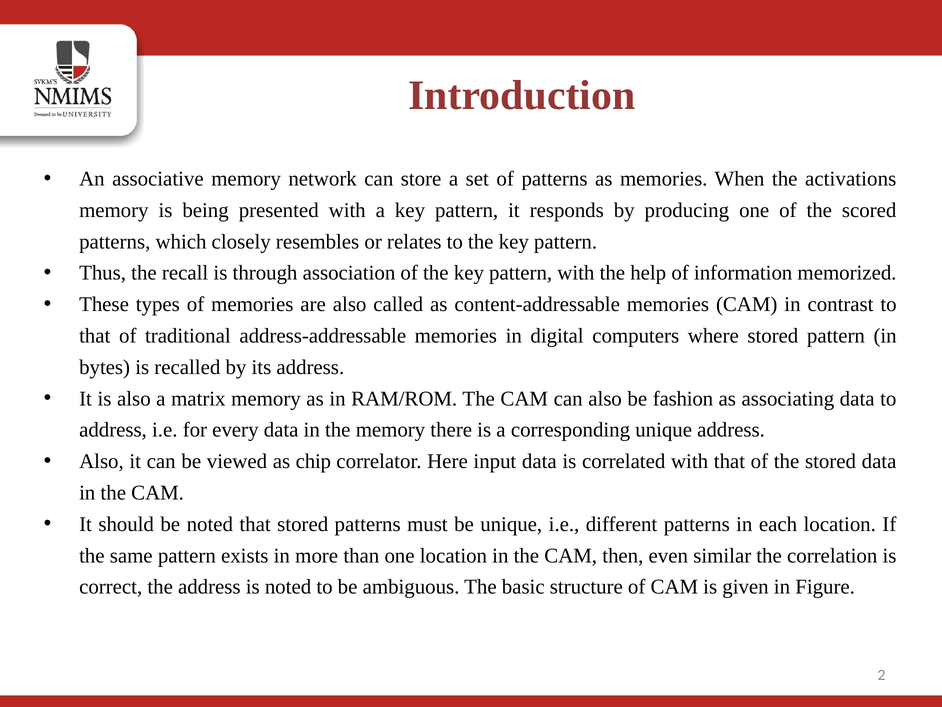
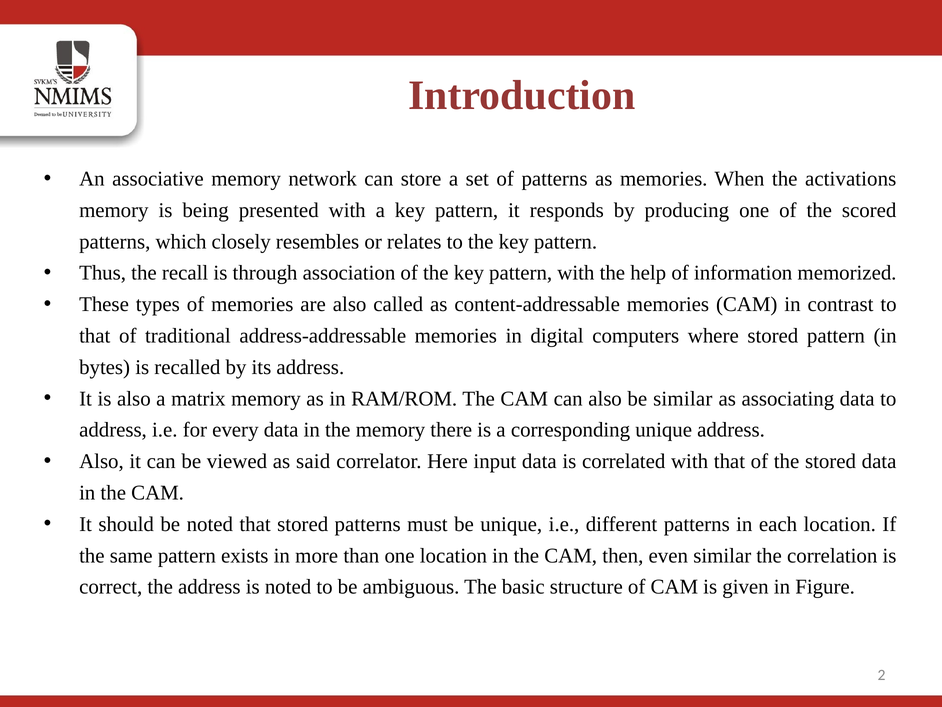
be fashion: fashion -> similar (683, 398)
chip: chip -> said (313, 461)
